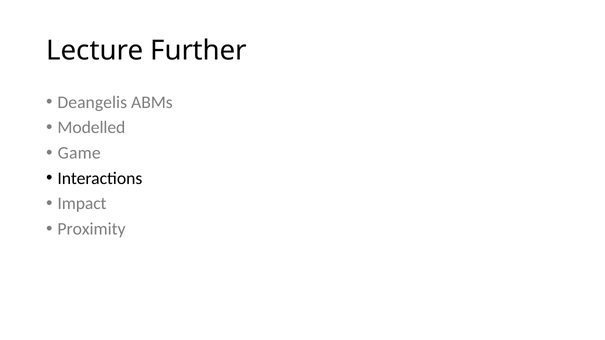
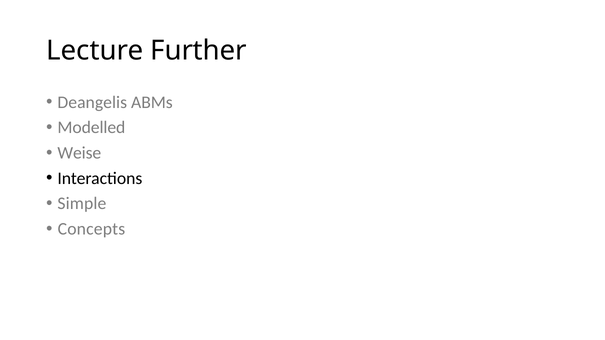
Game: Game -> Weise (79, 153)
Impact: Impact -> Simple (82, 204)
Proximity: Proximity -> Concepts (91, 229)
